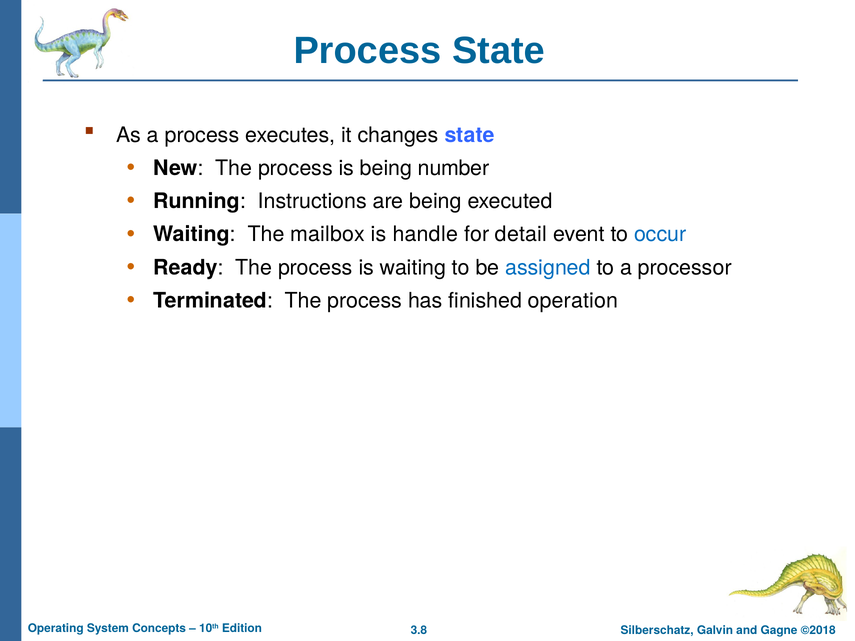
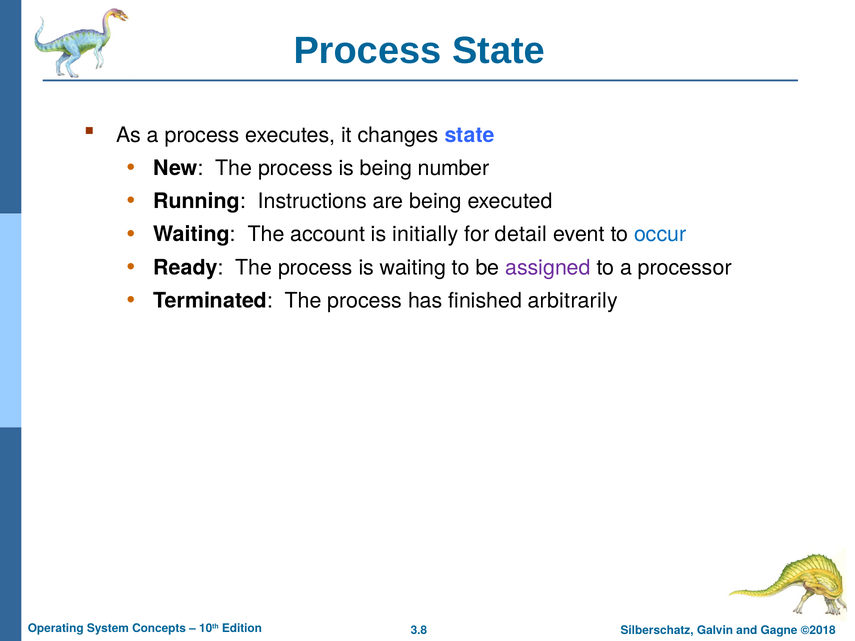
mailbox: mailbox -> account (328, 235)
handle: handle -> initially (425, 235)
assigned colour: blue -> purple (548, 268)
operation: operation -> arbitrarily (573, 301)
